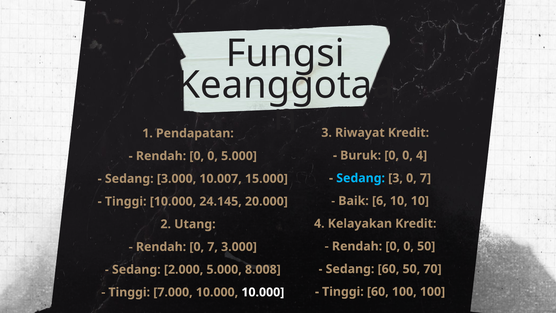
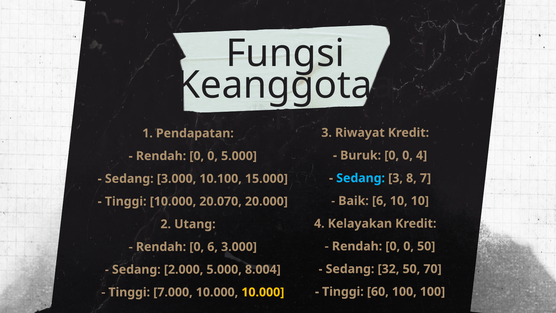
3 0: 0 -> 8 (411, 178)
10.007: 10.007 -> 10.100 (221, 179)
24.145: 24.145 -> 20.070 (221, 201)
Rendah 0 7: 7 -> 6 (213, 247)
Sedang 60: 60 -> 32 (388, 269)
8.008: 8.008 -> 8.004 (263, 269)
10.000 colour: white -> yellow (263, 292)
